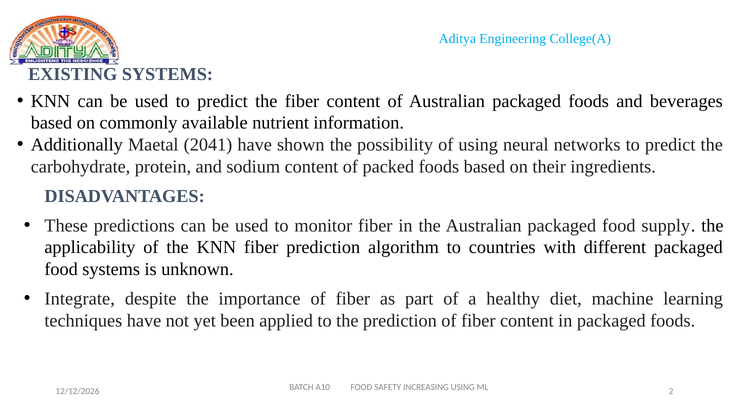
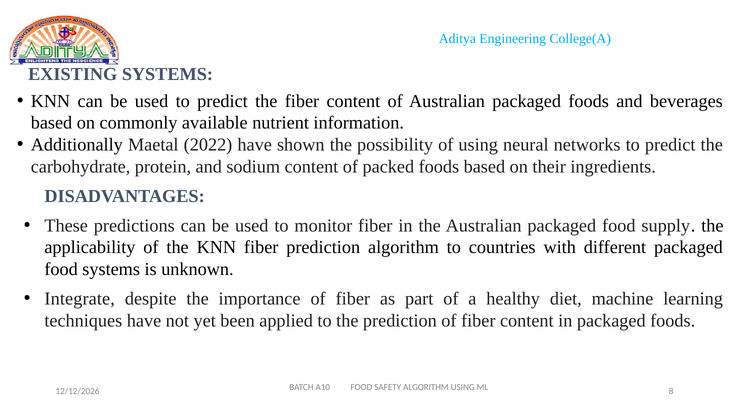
2041: 2041 -> 2022 (208, 145)
SAFETY INCREASING: INCREASING -> ALGORITHM (426, 388)
2: 2 -> 8 (671, 392)
